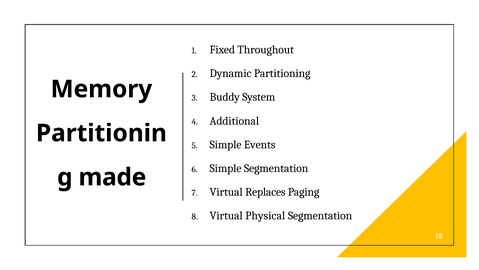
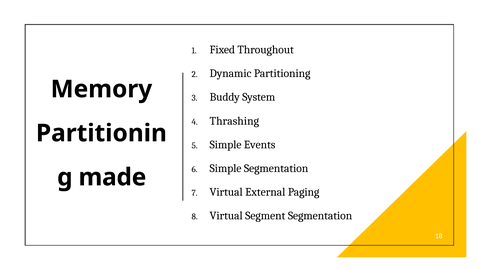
Additional: Additional -> Thrashing (234, 121)
Replaces: Replaces -> External (265, 192)
Physical: Physical -> Segment (265, 215)
